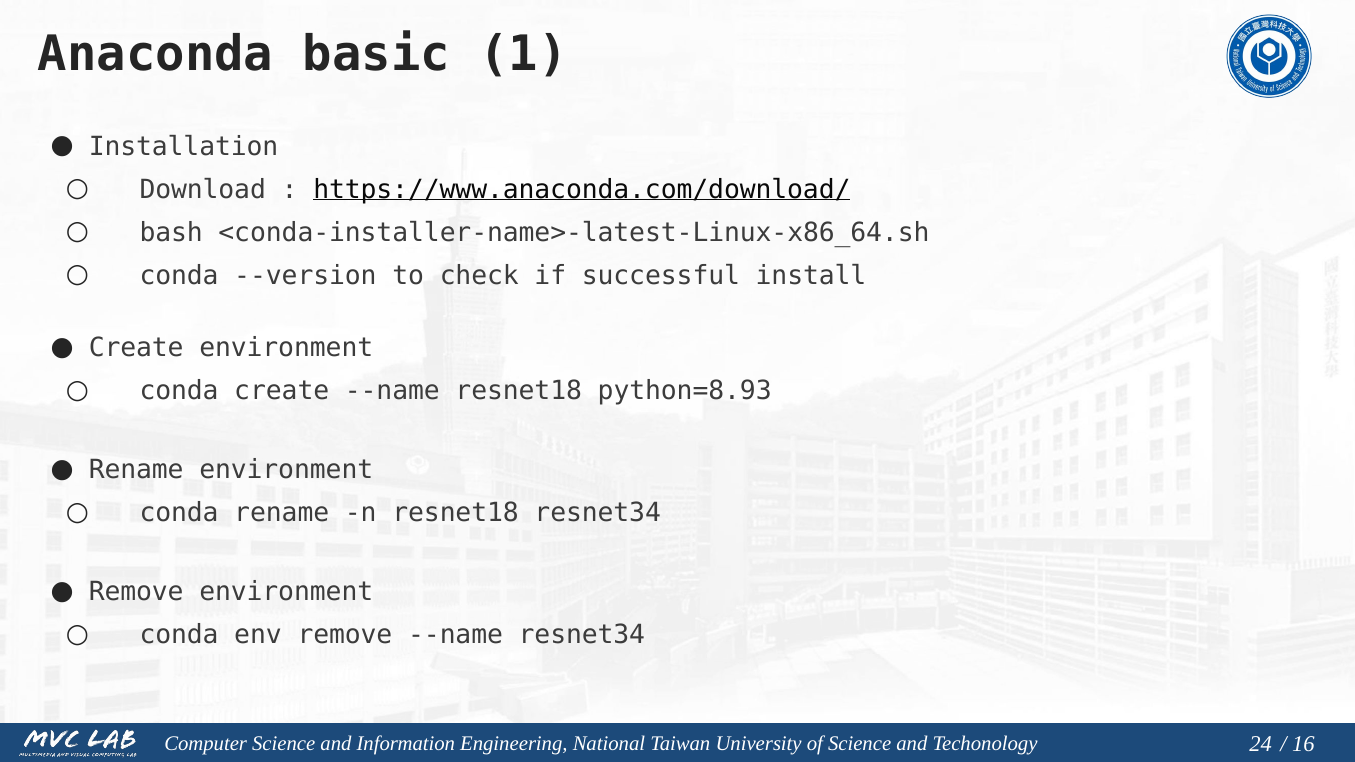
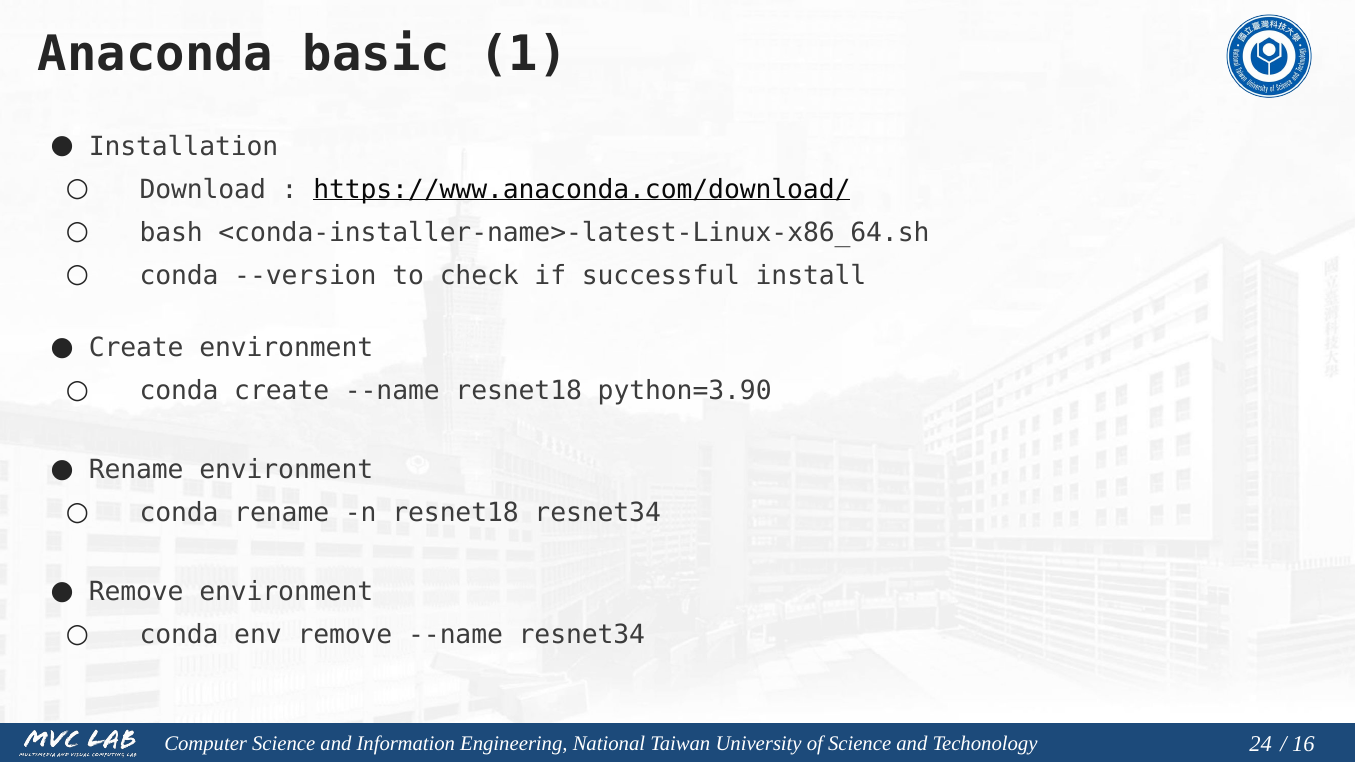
python=8.93: python=8.93 -> python=3.90 (685, 391)
